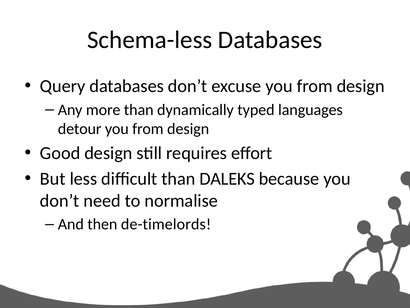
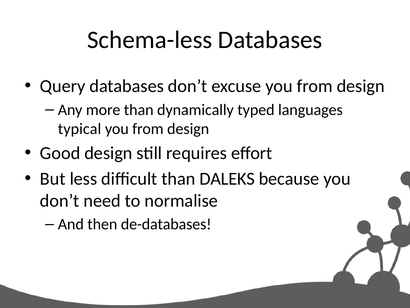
detour: detour -> typical (80, 129)
de-timelords: de-timelords -> de-databases (166, 224)
